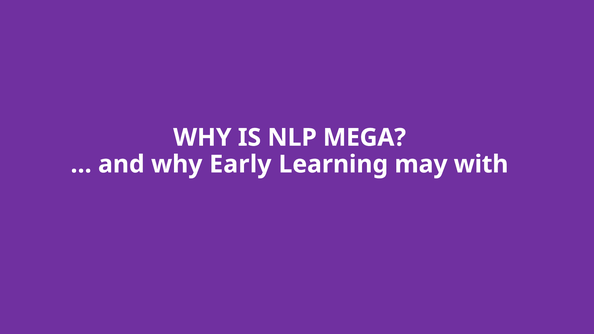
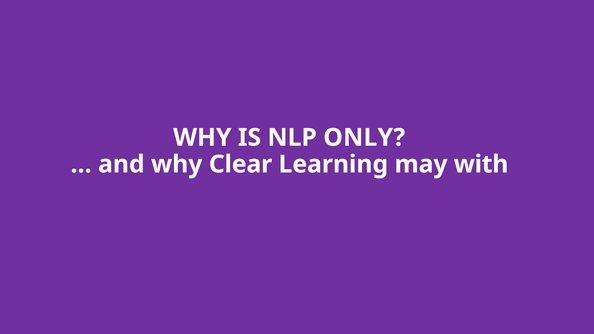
MEGA: MEGA -> ONLY (364, 138)
Early: Early -> Clear (241, 164)
